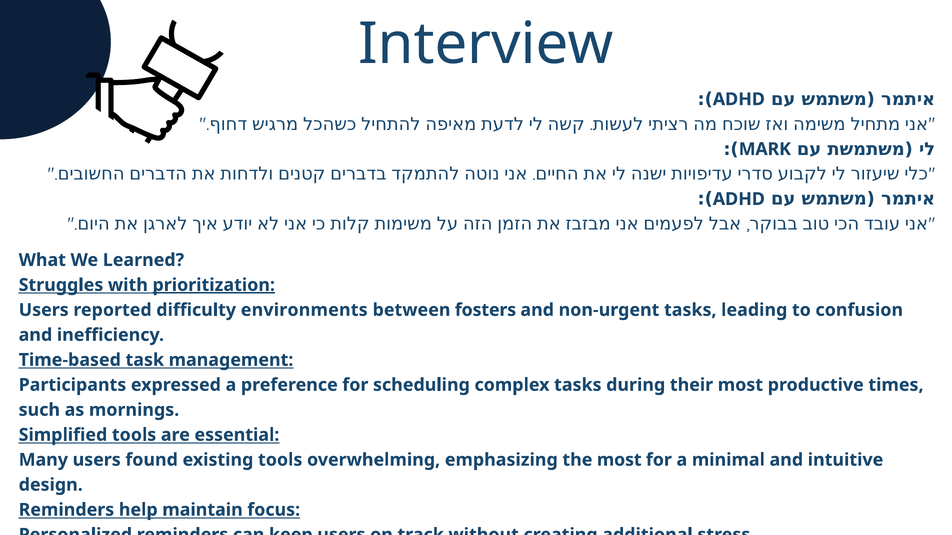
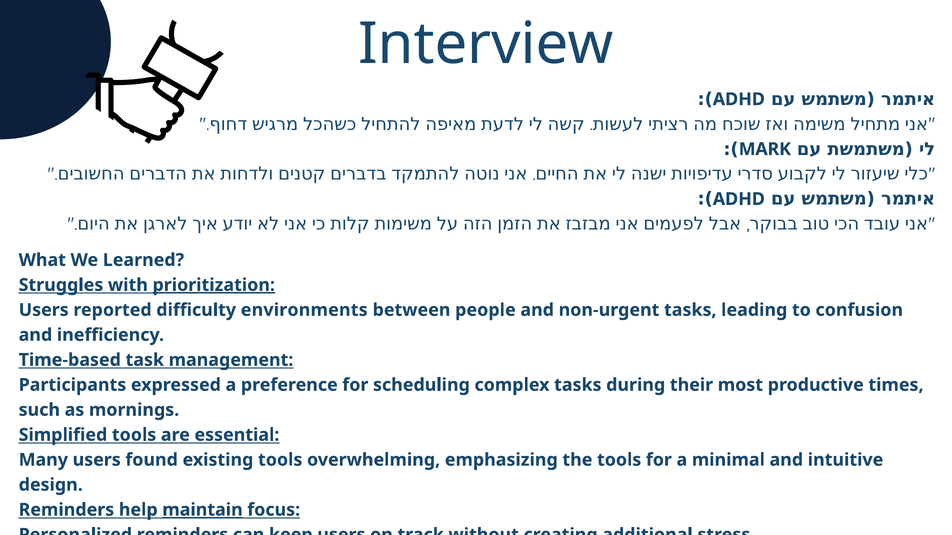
fosters: fosters -> people (485, 310)
the most: most -> tools (619, 460)
maintain underline: none -> present (203, 510)
